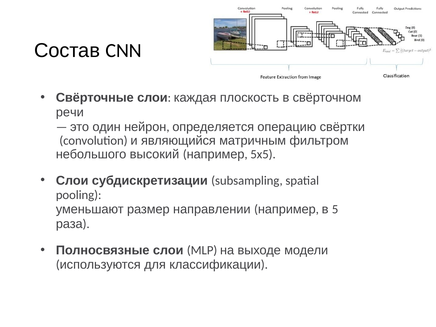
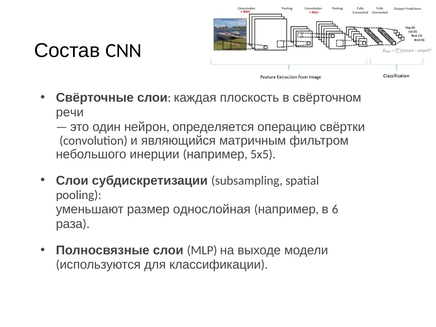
высокий: высокий -> инерции (155, 154)
направлении: направлении -> однослойная (212, 209)
5: 5 -> 6 (335, 209)
